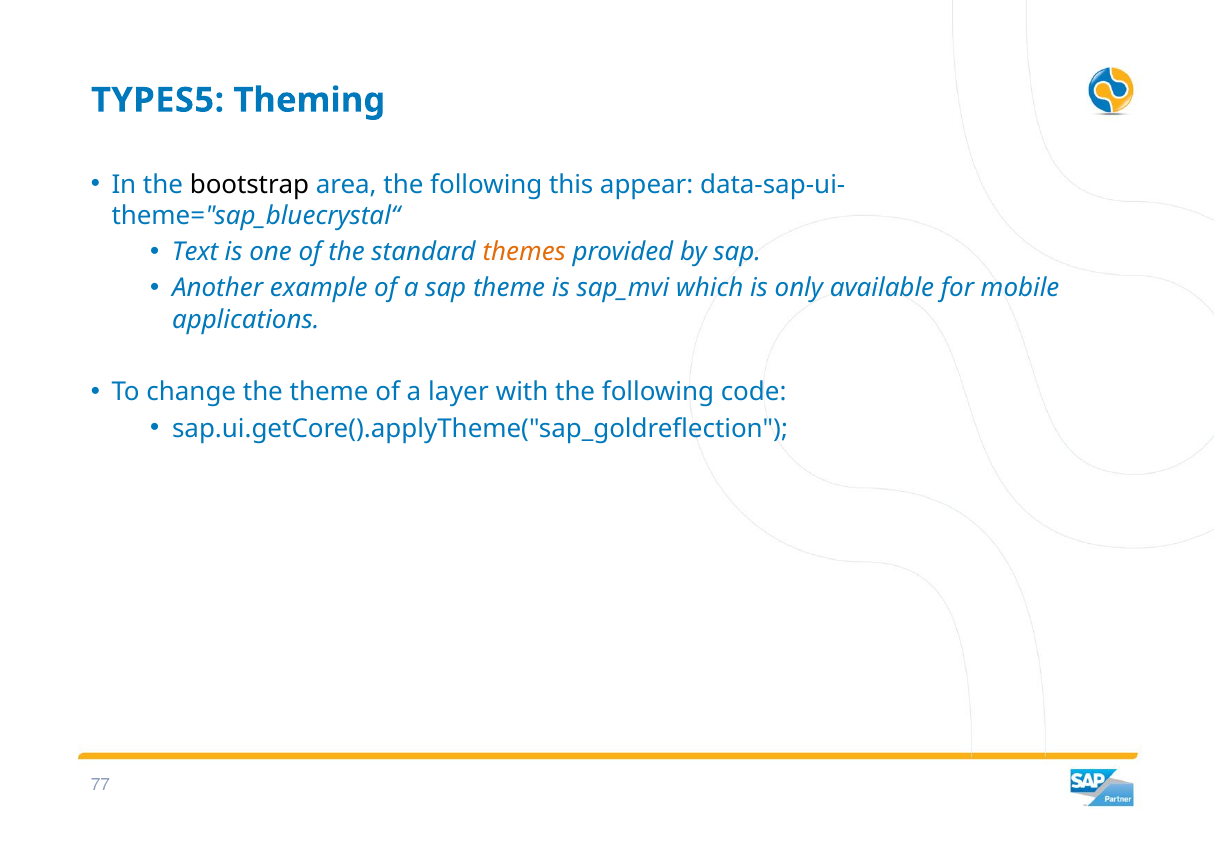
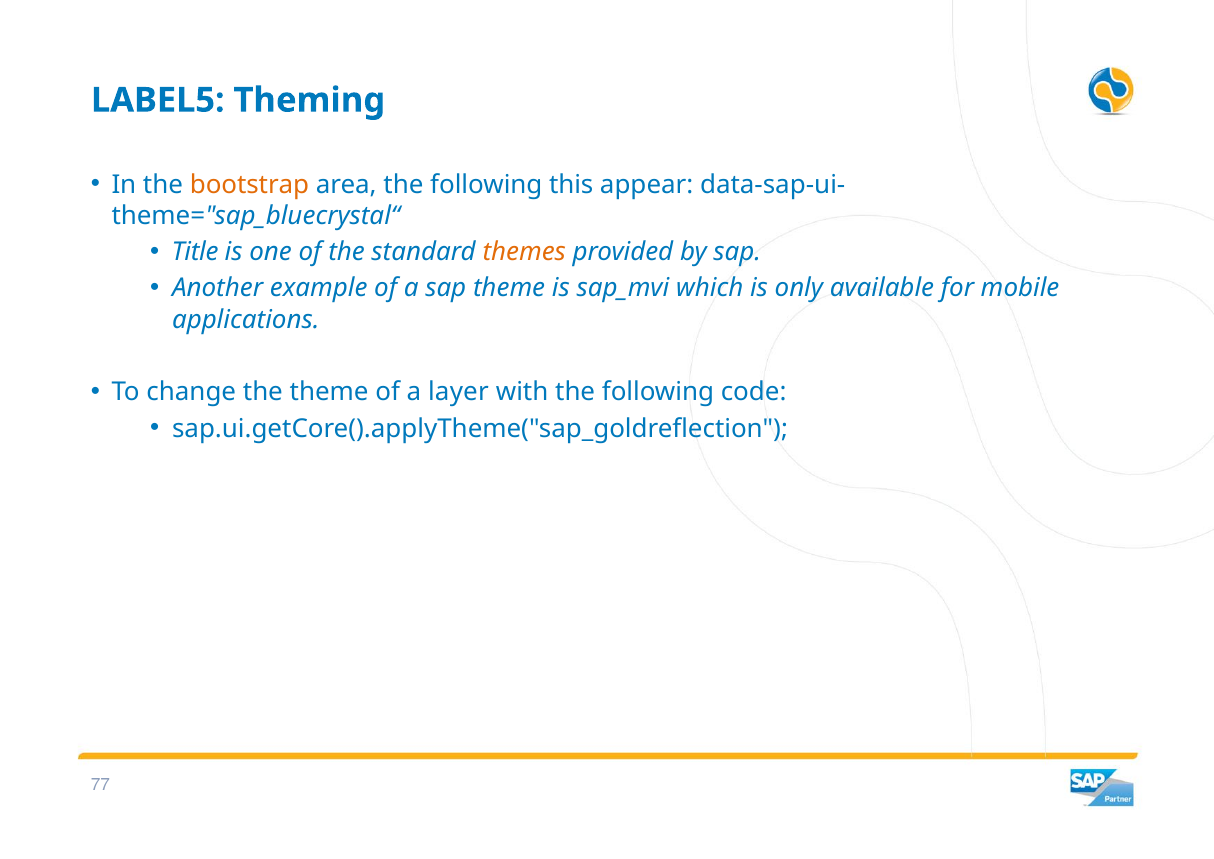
TYPES5: TYPES5 -> LABEL5 (158, 100)
bootstrap colour: black -> orange (250, 185)
Text: Text -> Title (195, 252)
